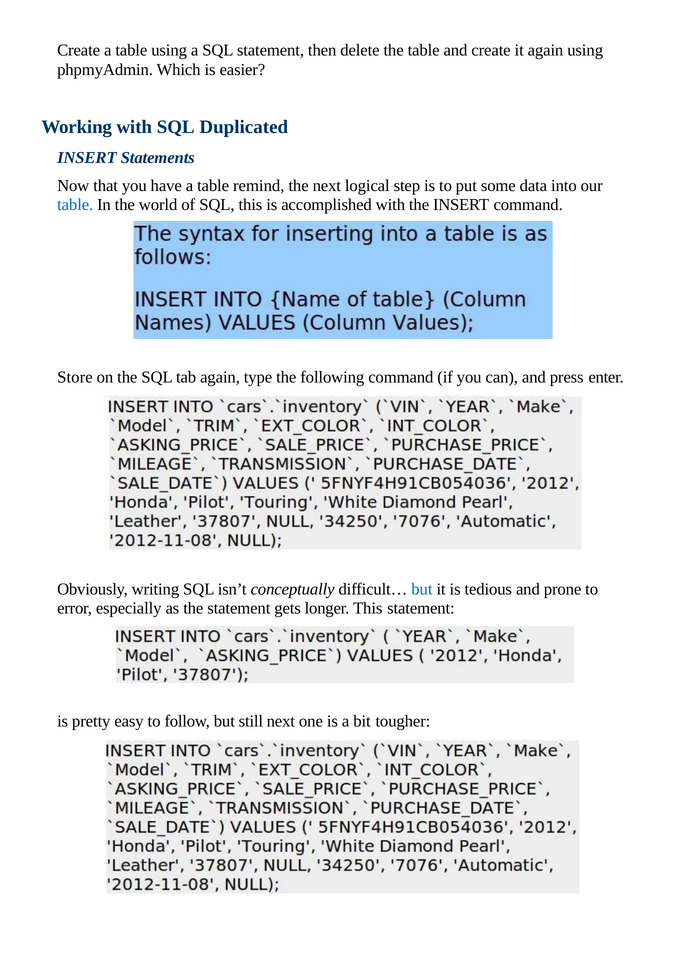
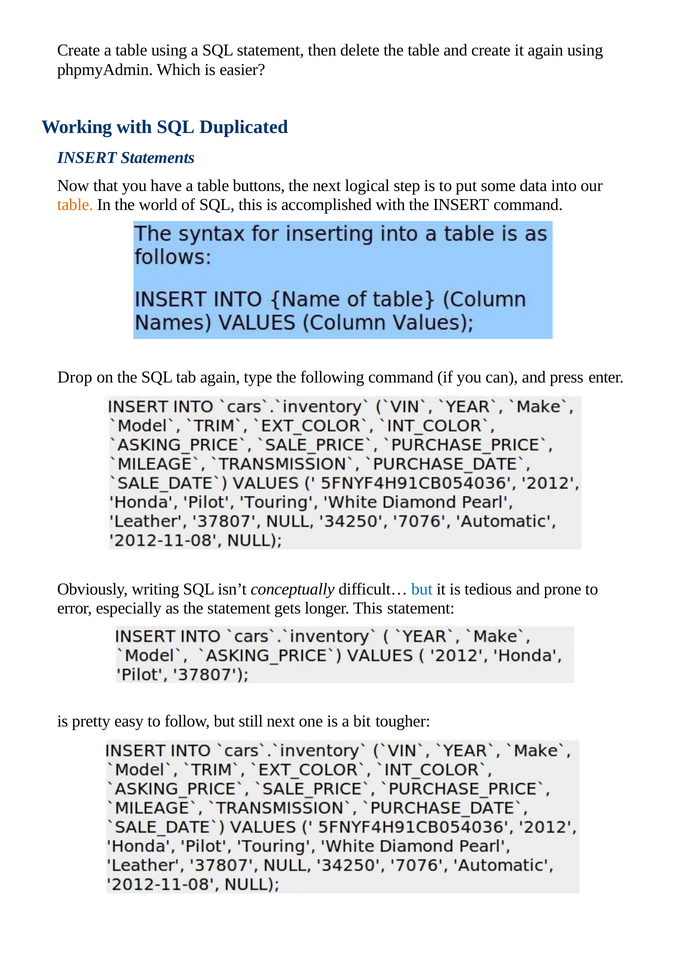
remind: remind -> buttons (259, 186)
table colour: blue -> orange (75, 205)
Store: Store -> Drop (75, 378)
